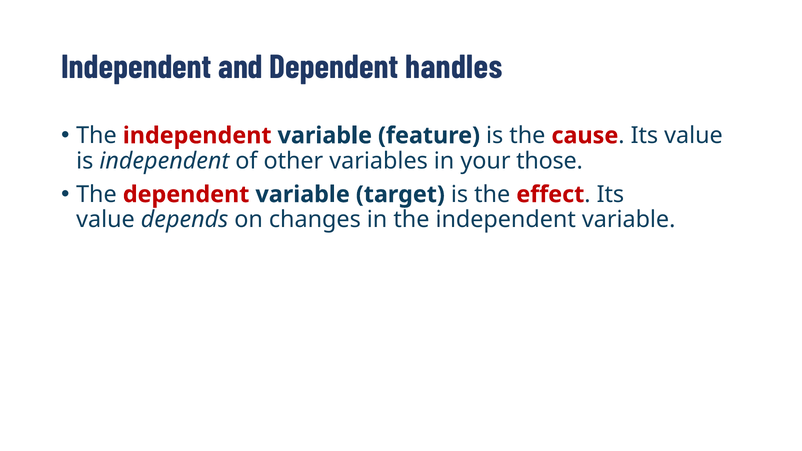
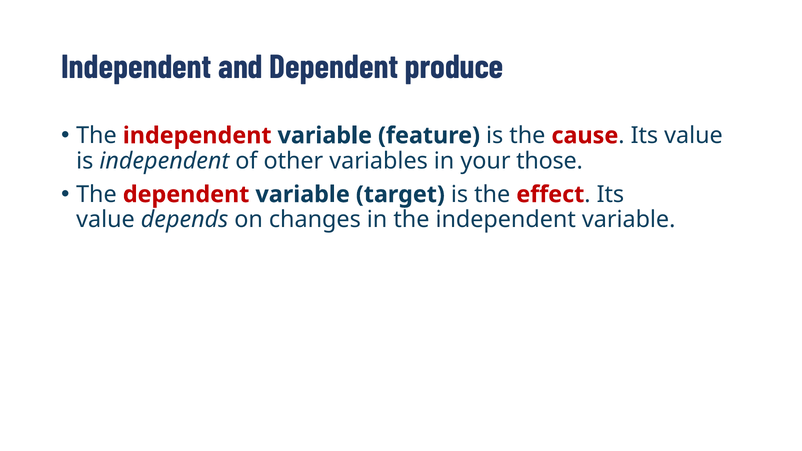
handles: handles -> produce (454, 67)
